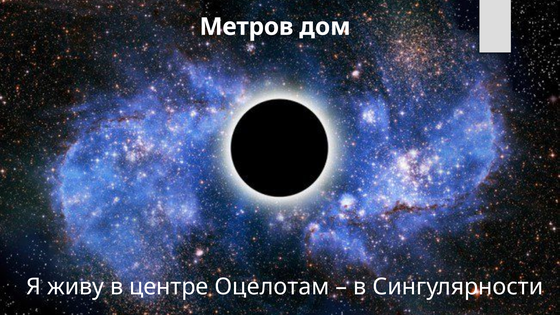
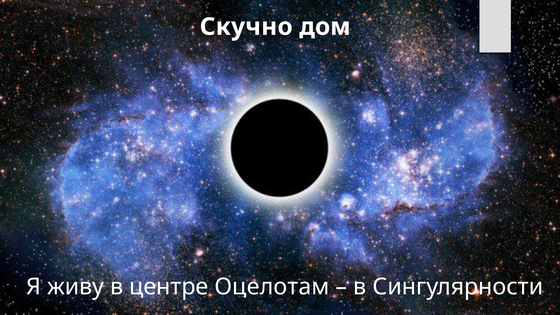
Метров: Метров -> Скучно (246, 27)
